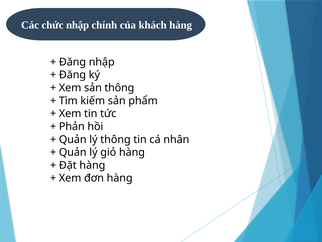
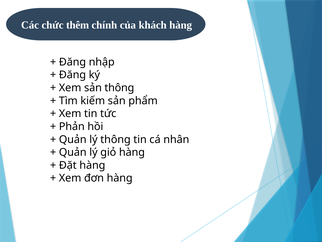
chức nhập: nhập -> thêm (78, 25)
